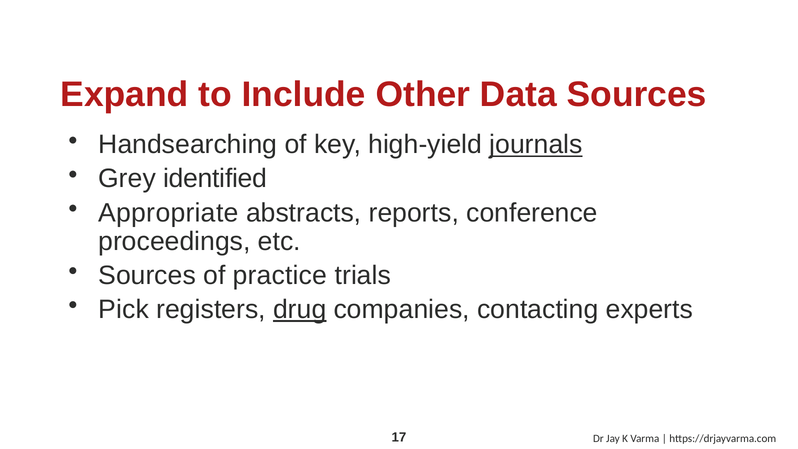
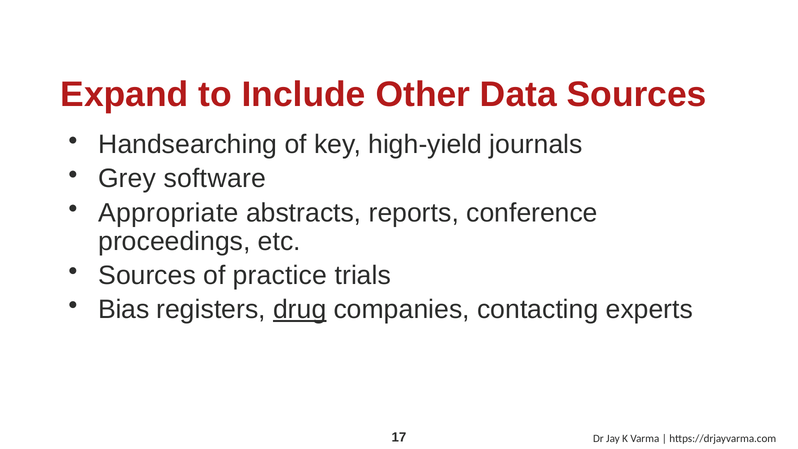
journals underline: present -> none (536, 145)
identified: identified -> software (215, 179)
Pick: Pick -> Bias (124, 309)
